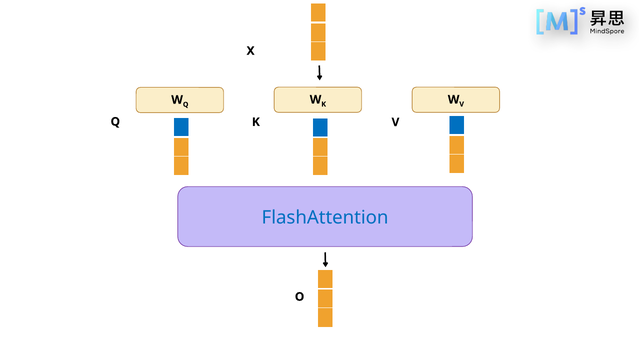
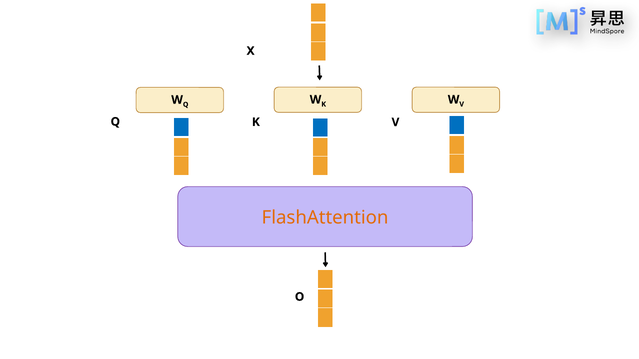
FlashAttention colour: blue -> orange (325, 218)
